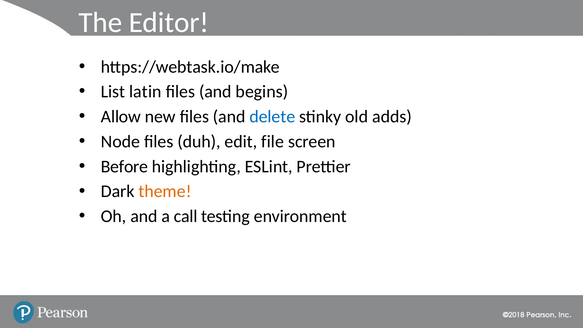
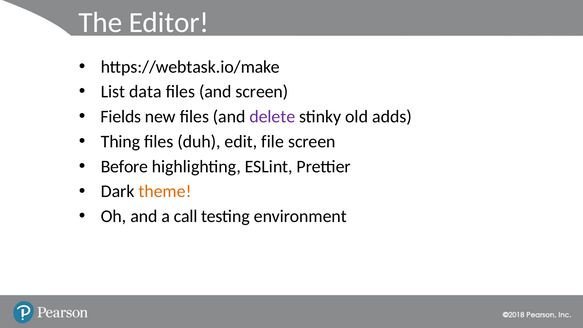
latin: latin -> data (145, 92)
and begins: begins -> screen (262, 92)
Allow: Allow -> Fields (121, 117)
delete colour: blue -> purple (272, 117)
Node: Node -> Thing (121, 142)
